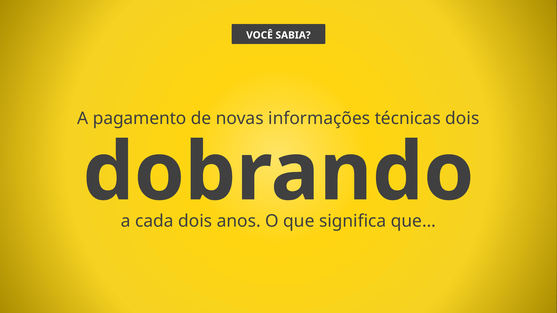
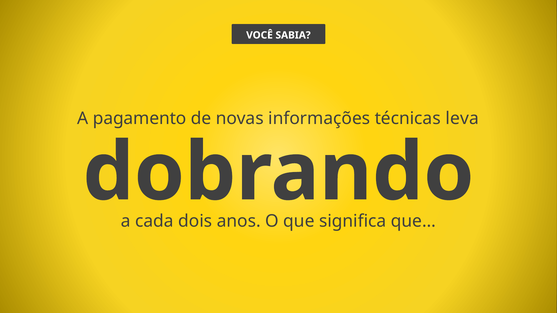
técnicas dois: dois -> leva (462, 118)
